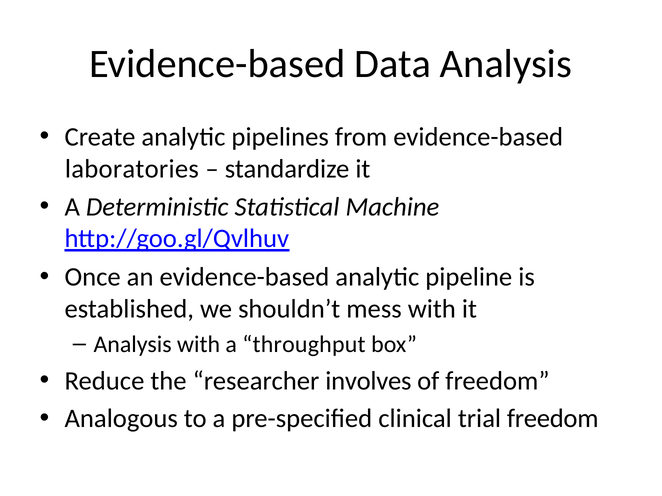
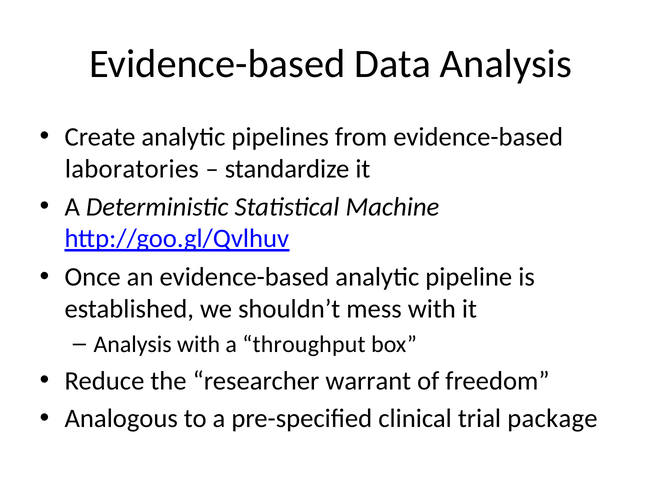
involves: involves -> warrant (368, 381)
trial freedom: freedom -> package (552, 419)
